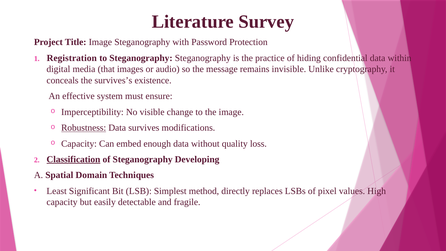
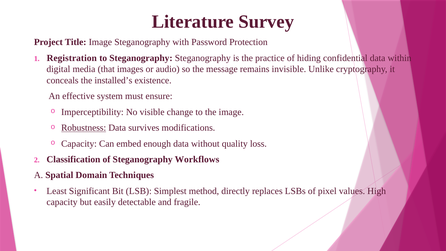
survives’s: survives’s -> installed’s (113, 80)
Classification underline: present -> none (73, 159)
Developing: Developing -> Workflows (197, 159)
